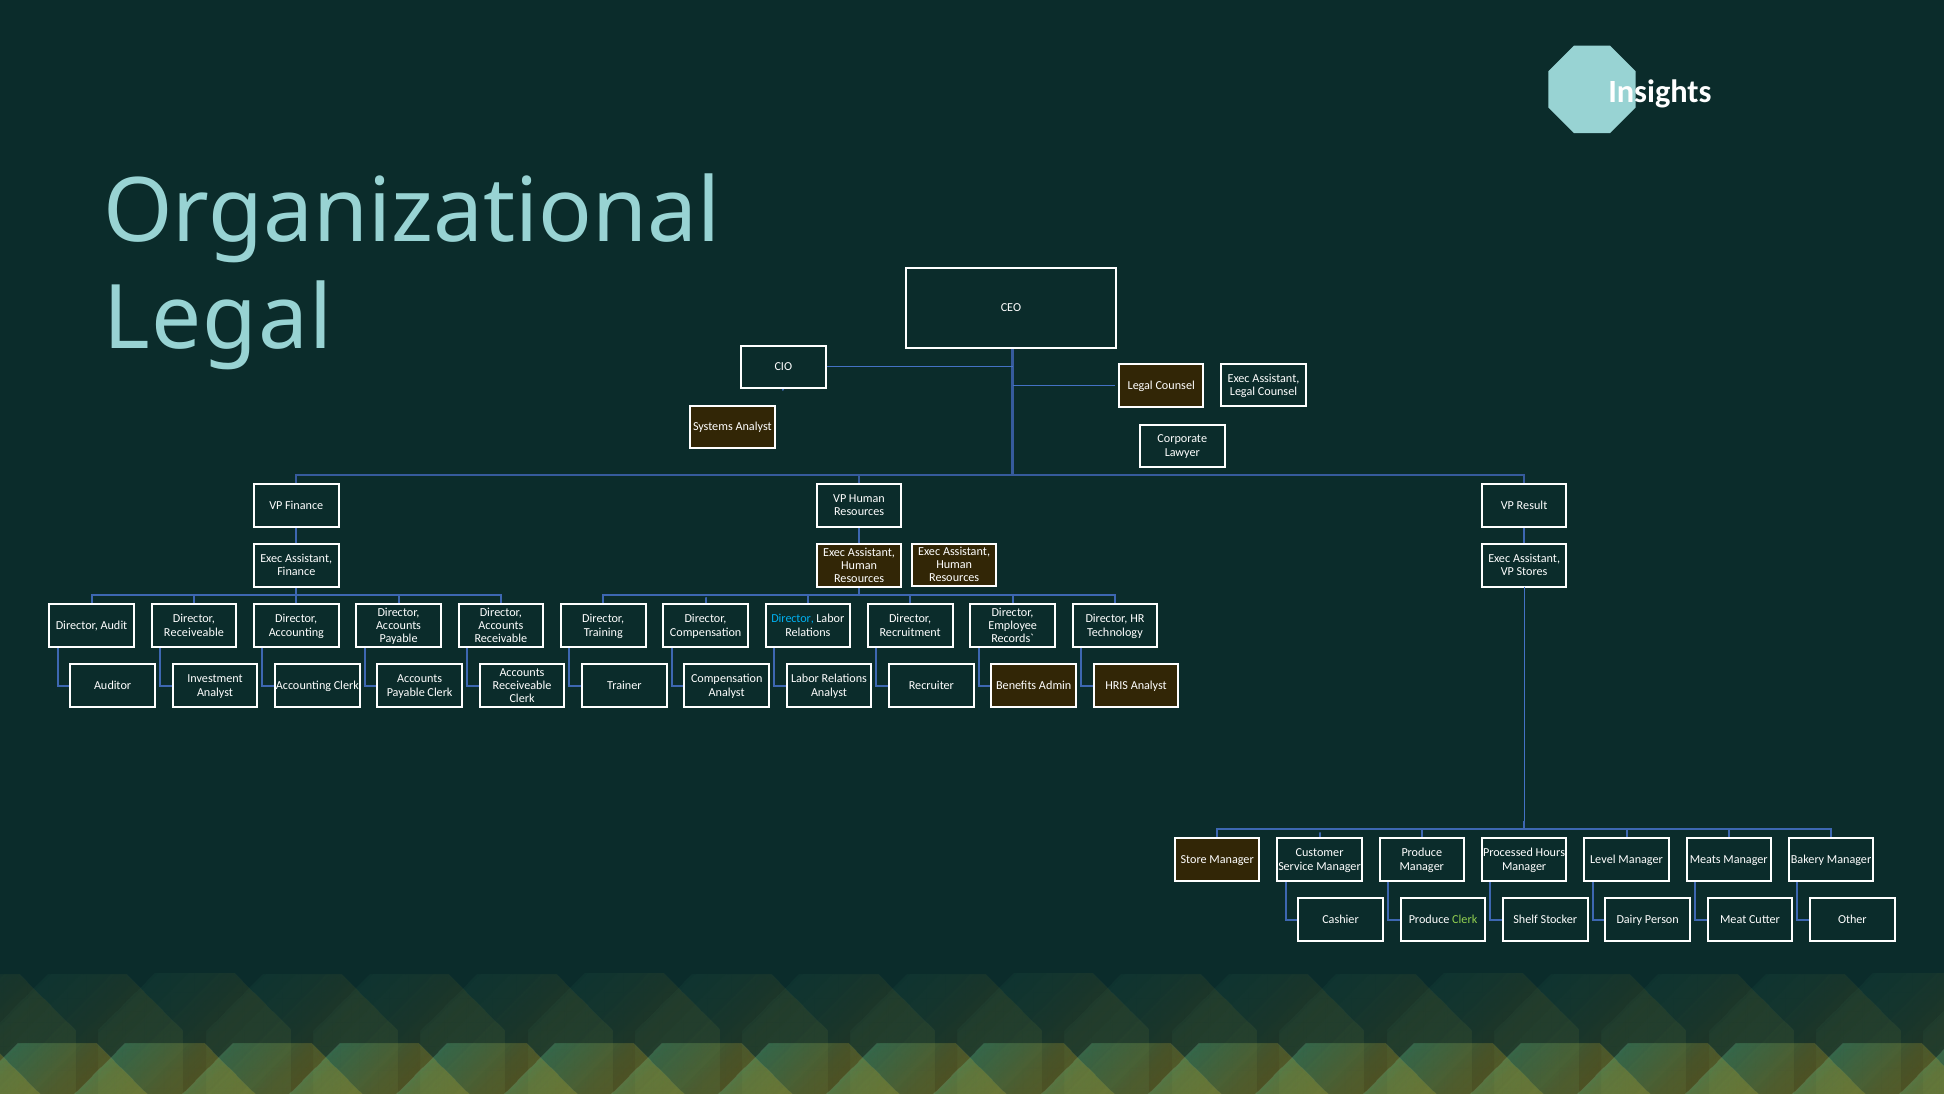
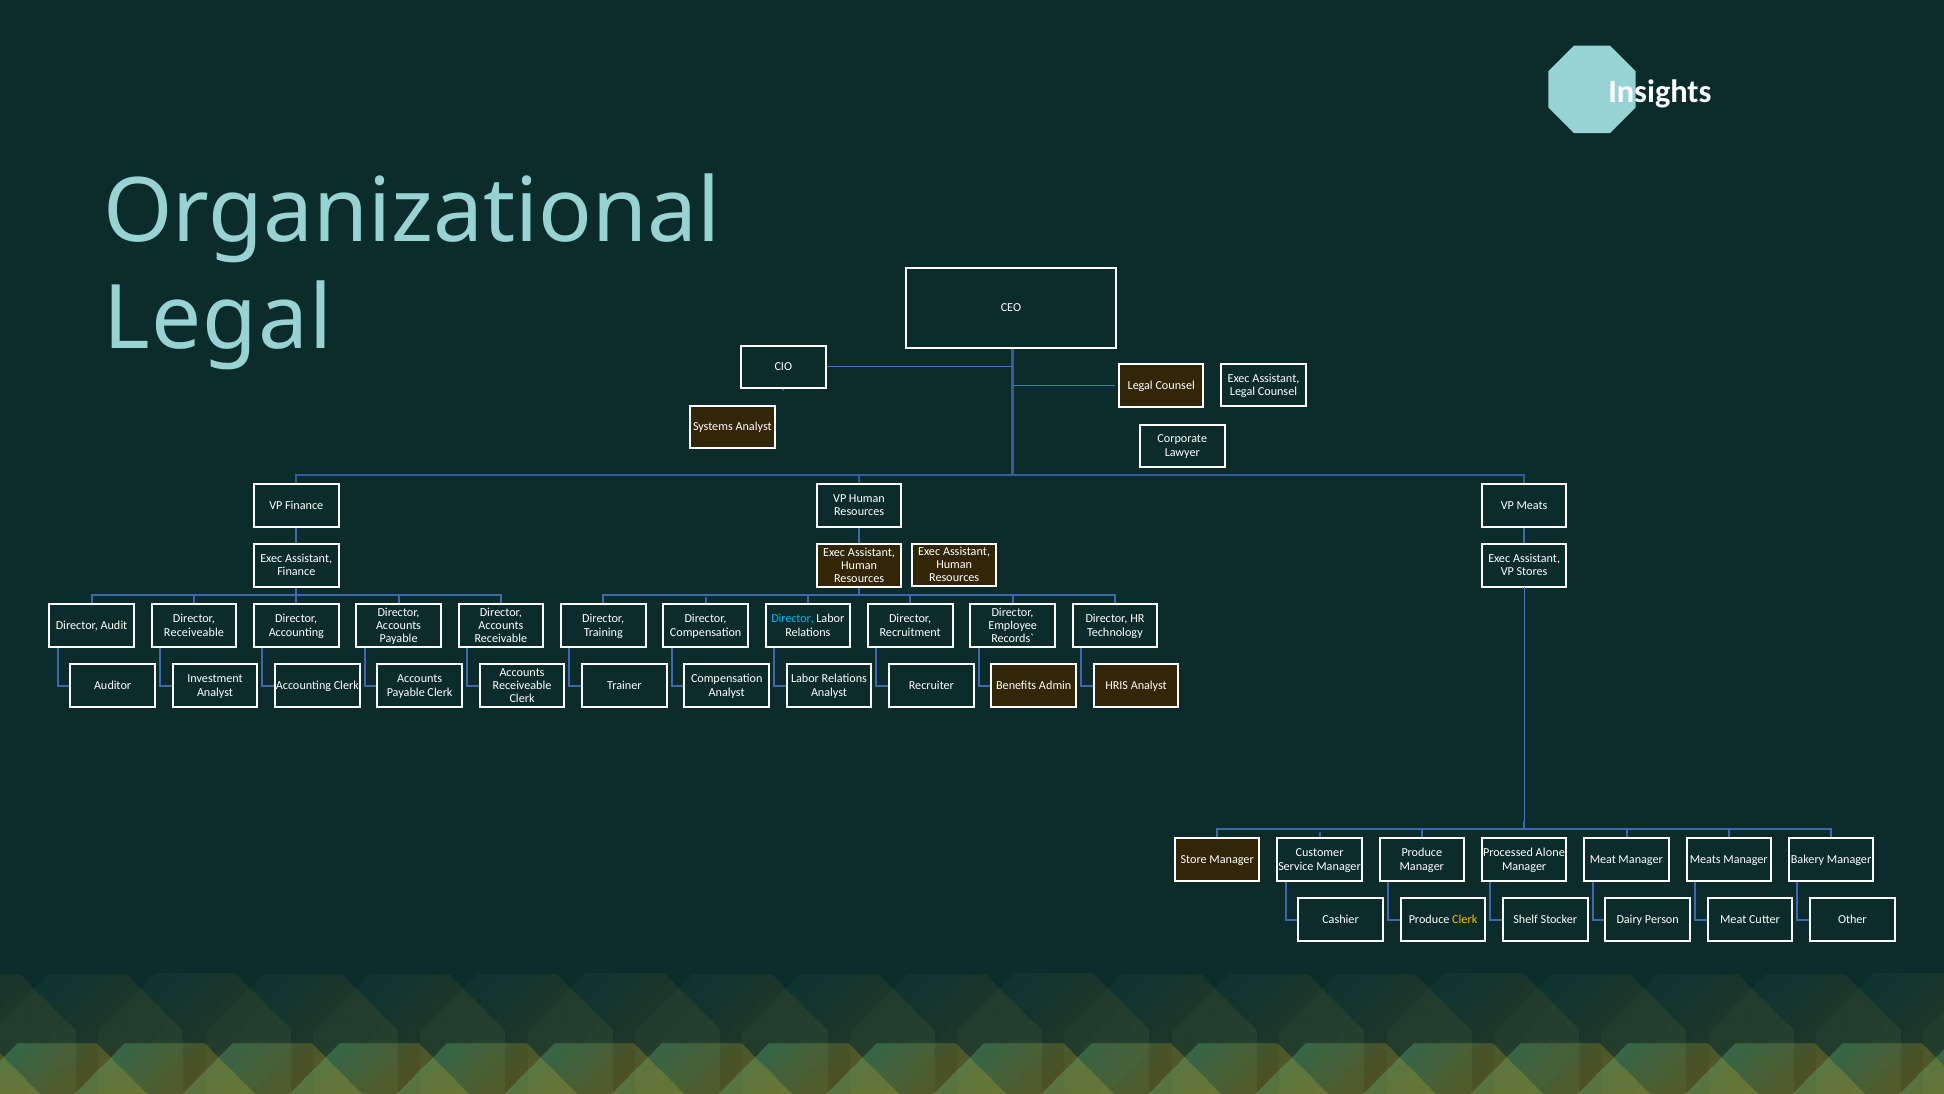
VP Result: Result -> Meats (1532, 505)
Hours: Hours -> Alone (1550, 852)
Level: Level -> Meat (1603, 859)
Clerk colour: light green -> yellow (1465, 919)
